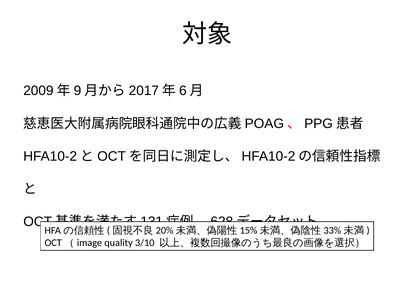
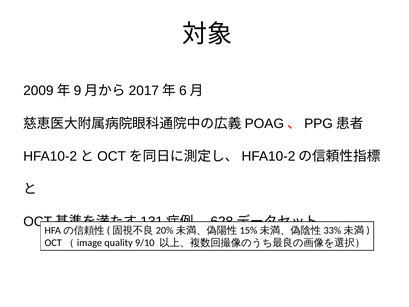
3/10: 3/10 -> 9/10 (145, 243)
